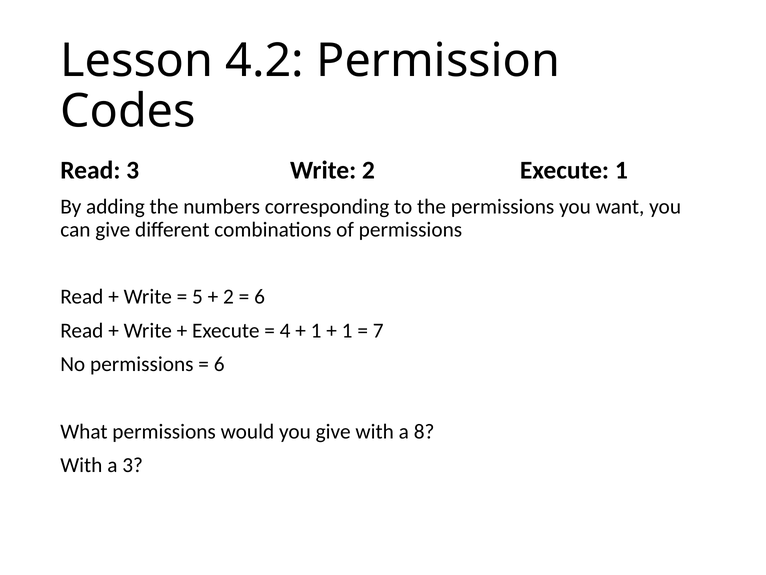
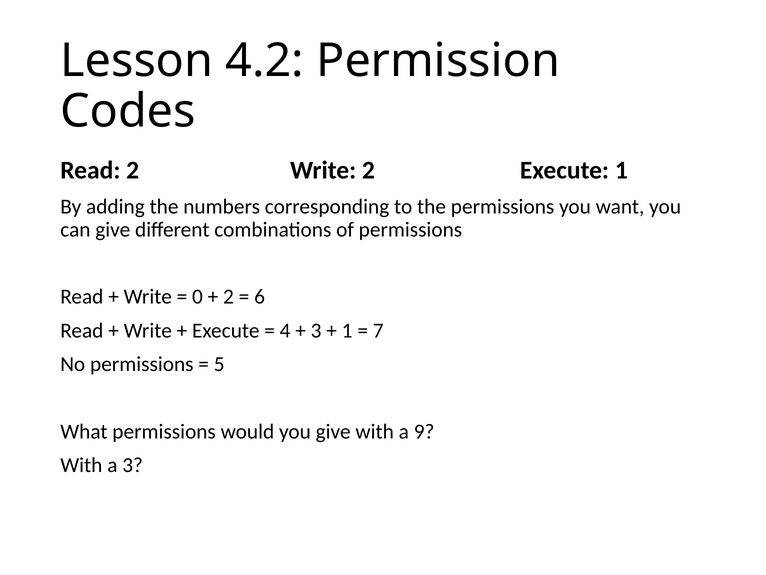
Read 3: 3 -> 2 (133, 170)
5: 5 -> 0 (197, 297)
1: 1 -> 3 (316, 330)
6: 6 -> 5 (219, 364)
8: 8 -> 9 (424, 431)
